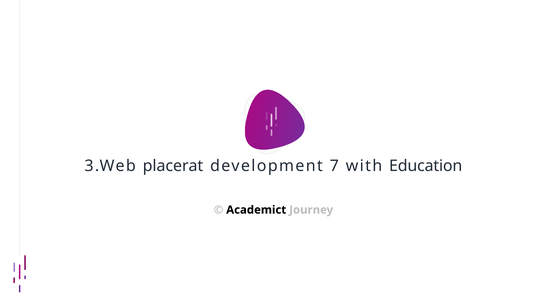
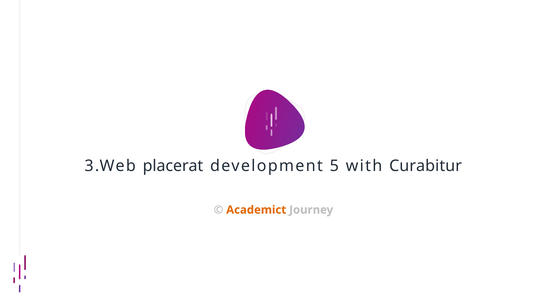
7: 7 -> 5 (334, 166)
Education: Education -> Curabitur (426, 166)
Academict colour: black -> orange (256, 210)
